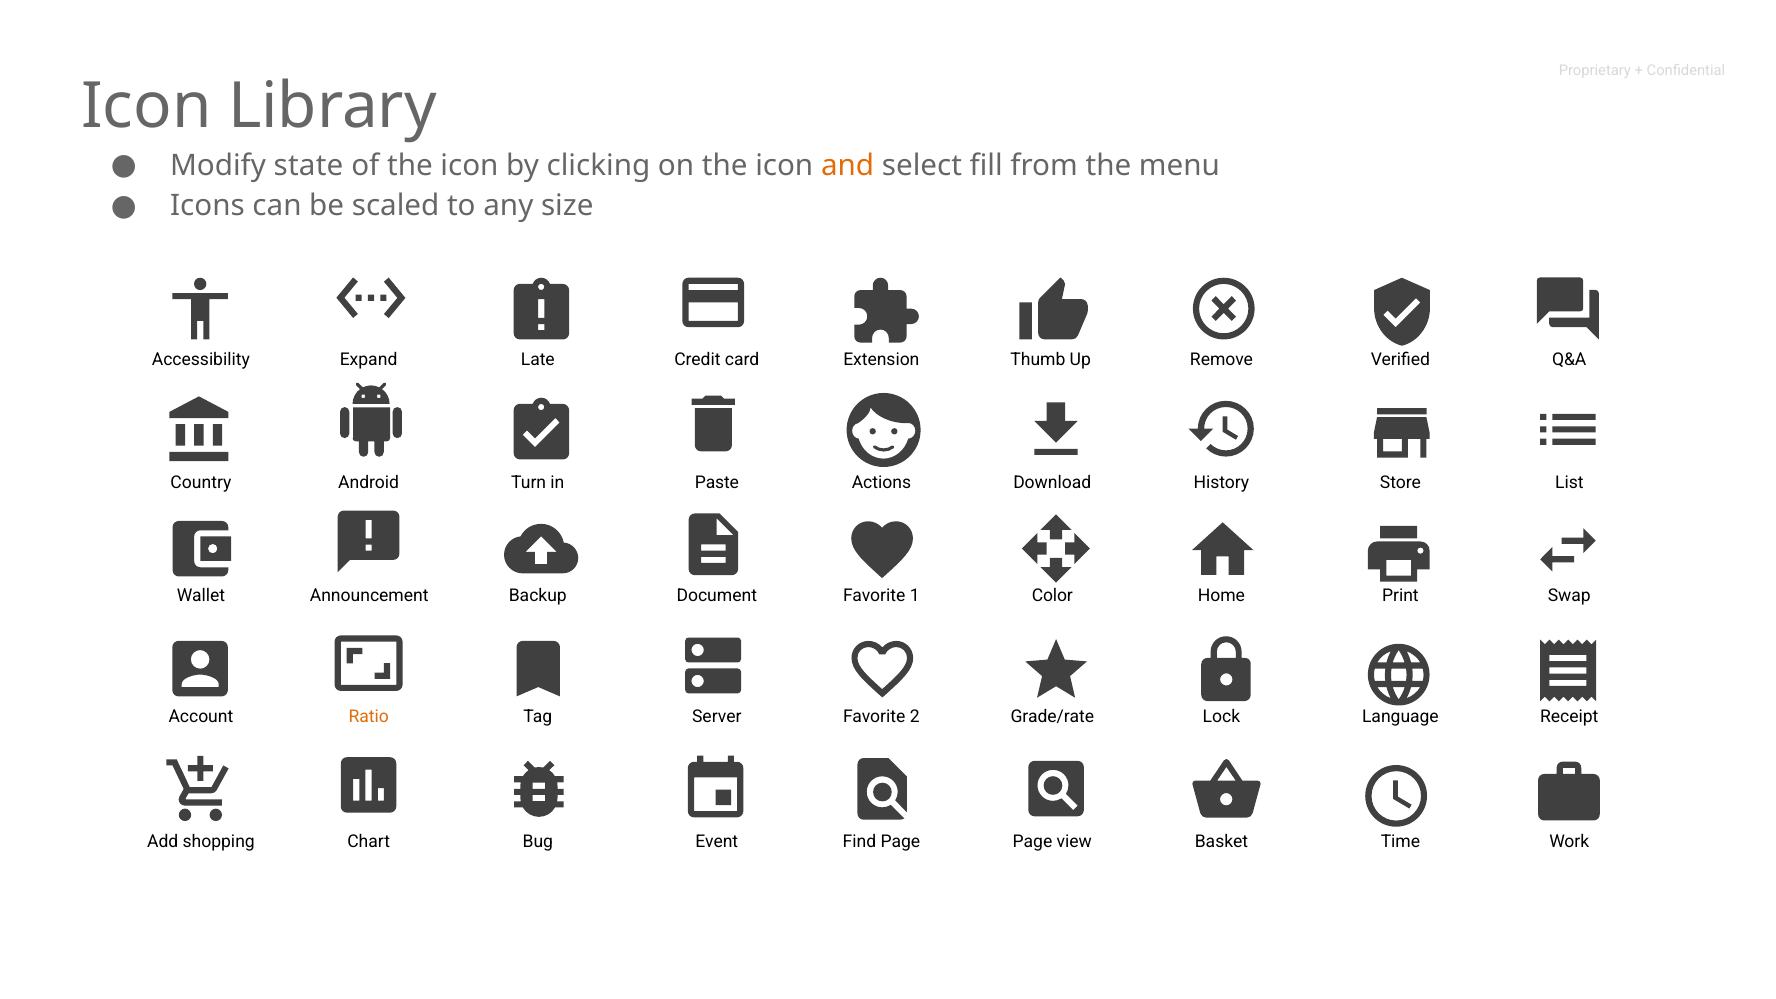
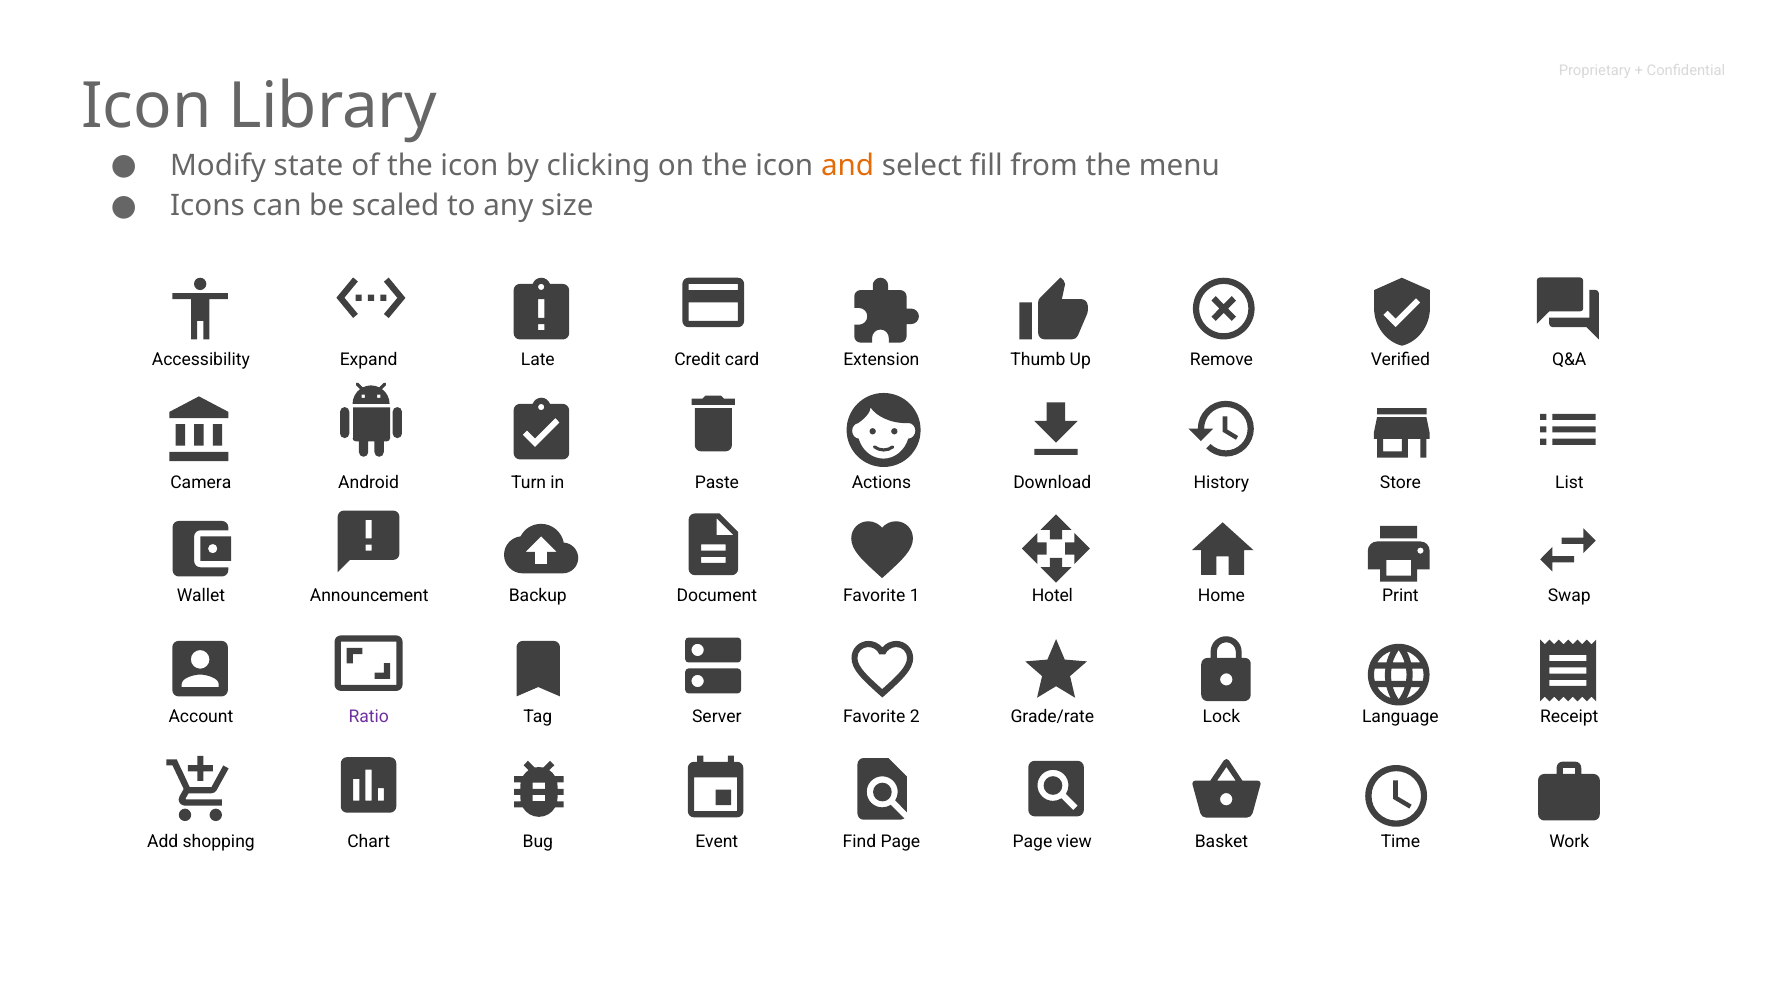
Country: Country -> Camera (201, 483)
Color: Color -> Hotel (1052, 596)
Ratio colour: orange -> purple (369, 717)
